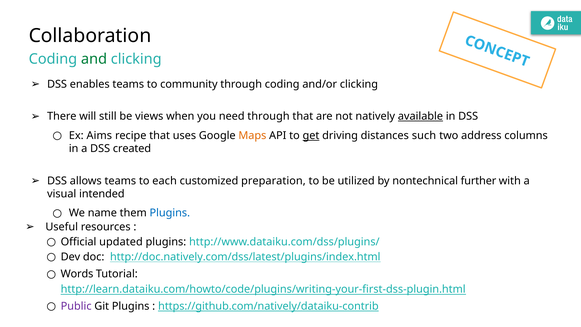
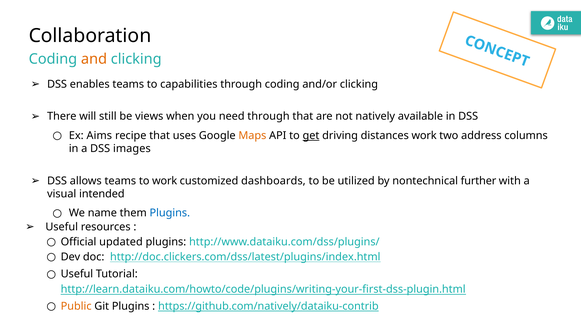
and colour: green -> orange (94, 59)
community: community -> capabilities (189, 84)
available underline: present -> none (420, 116)
distances such: such -> work (424, 135)
created: created -> images (132, 149)
to each: each -> work (165, 181)
preparation: preparation -> dashboards (273, 181)
http://doc.natively.com/dss/latest/plugins/index.html: http://doc.natively.com/dss/latest/plugins/index.html -> http://doc.clickers.com/dss/latest/plugins/index.html (245, 257)
Words: Words -> Useful (77, 274)
Public colour: purple -> orange (76, 306)
